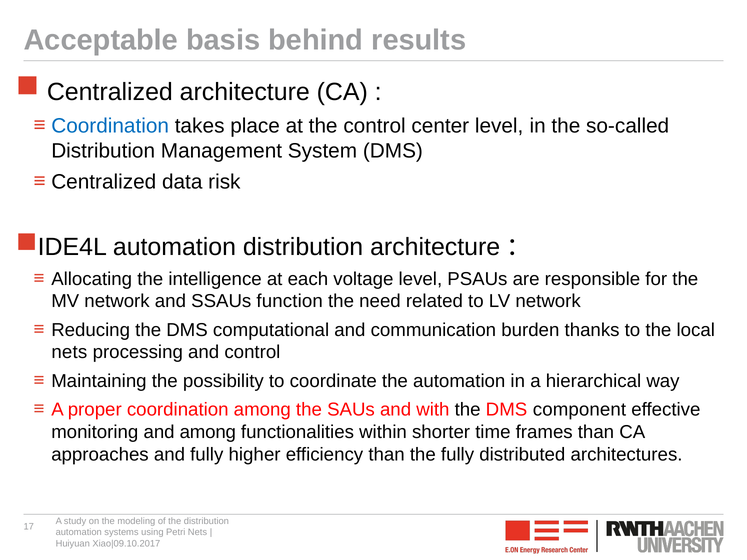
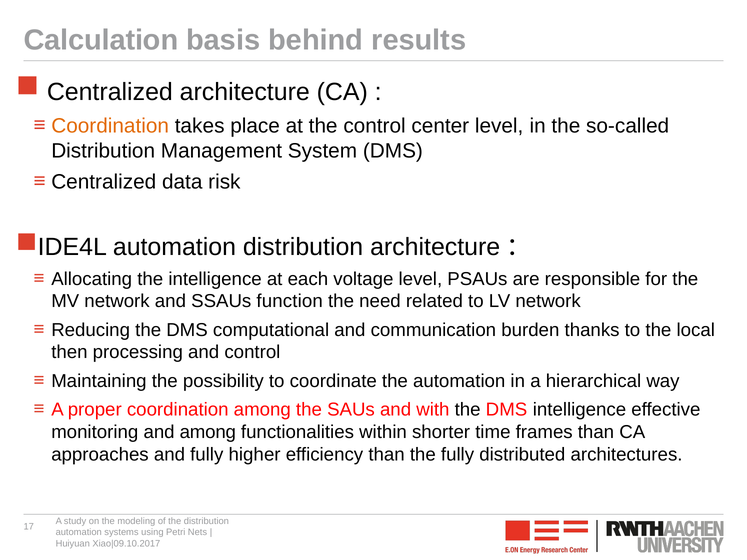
Acceptable: Acceptable -> Calculation (101, 40)
Coordination colour: blue -> orange (110, 126)
nets: nets -> then (69, 352)
DMS component: component -> intelligence (580, 410)
